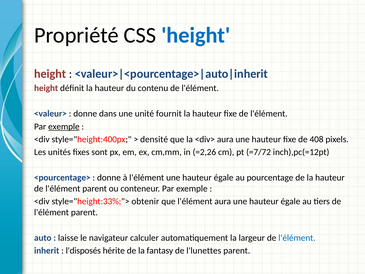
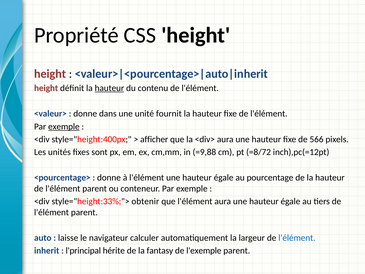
height colour: blue -> black (196, 35)
hauteur underline: none -> present (109, 88)
densité: densité -> afficher (154, 139)
408: 408 -> 566 (317, 139)
=2,26: =2,26 -> =9,88 (204, 152)
=7/72: =7/72 -> =8/72 (259, 152)
l'disposés: l'disposés -> l'principal (83, 251)
l'lunettes: l'lunettes -> l'exemple (204, 251)
